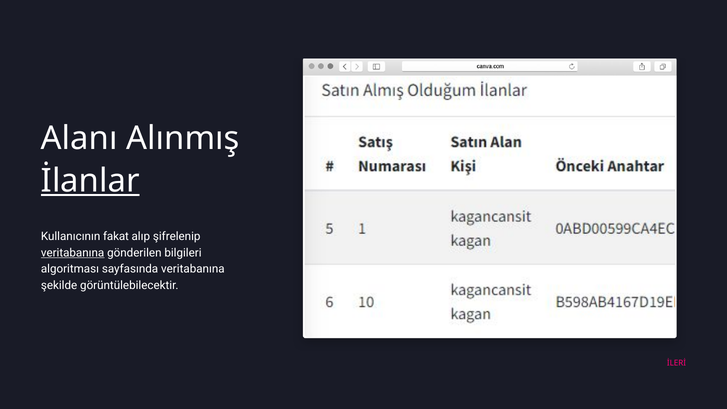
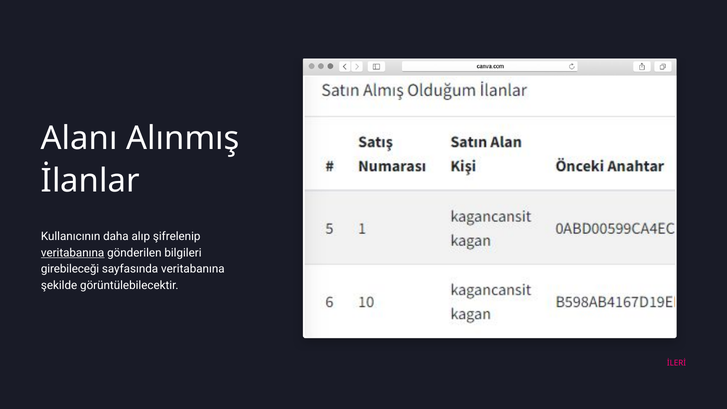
İlanlar underline: present -> none (90, 181)
fakat: fakat -> daha (116, 237)
algoritması: algoritması -> girebileceği (70, 269)
